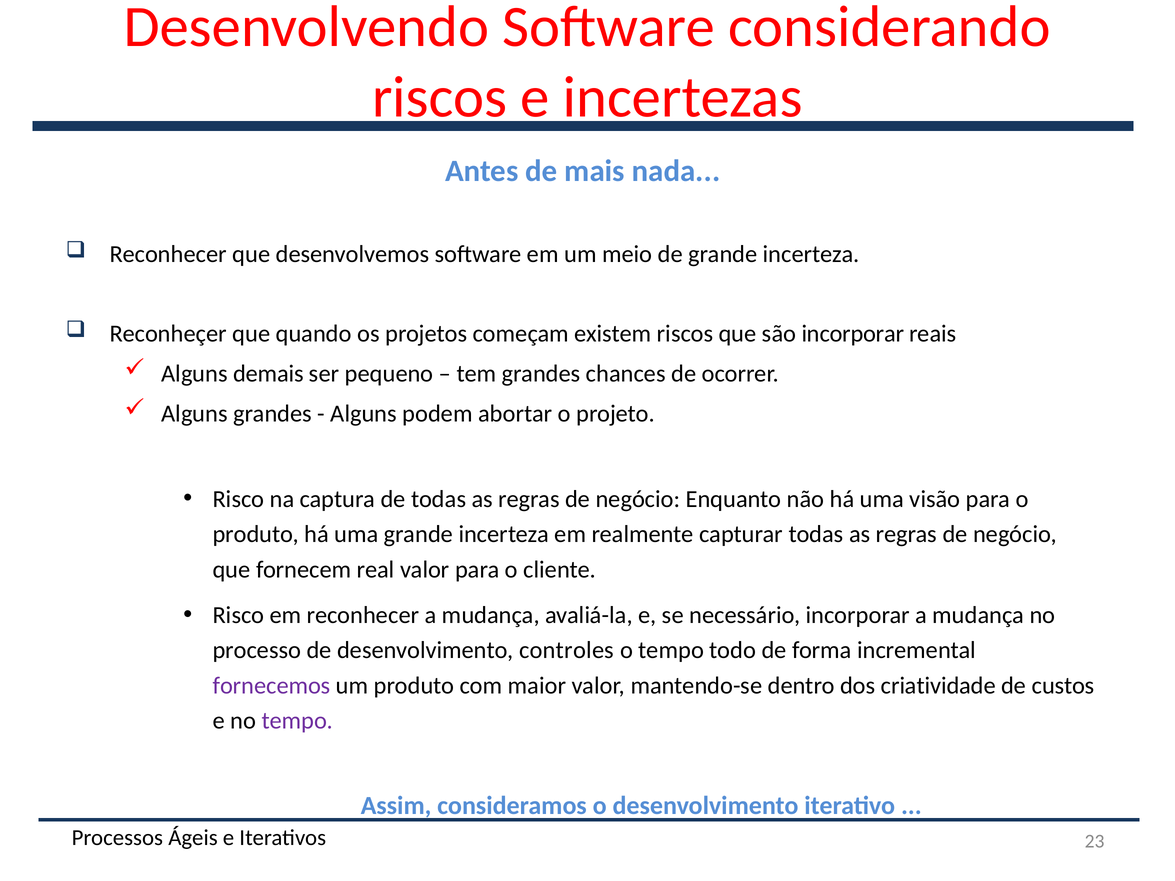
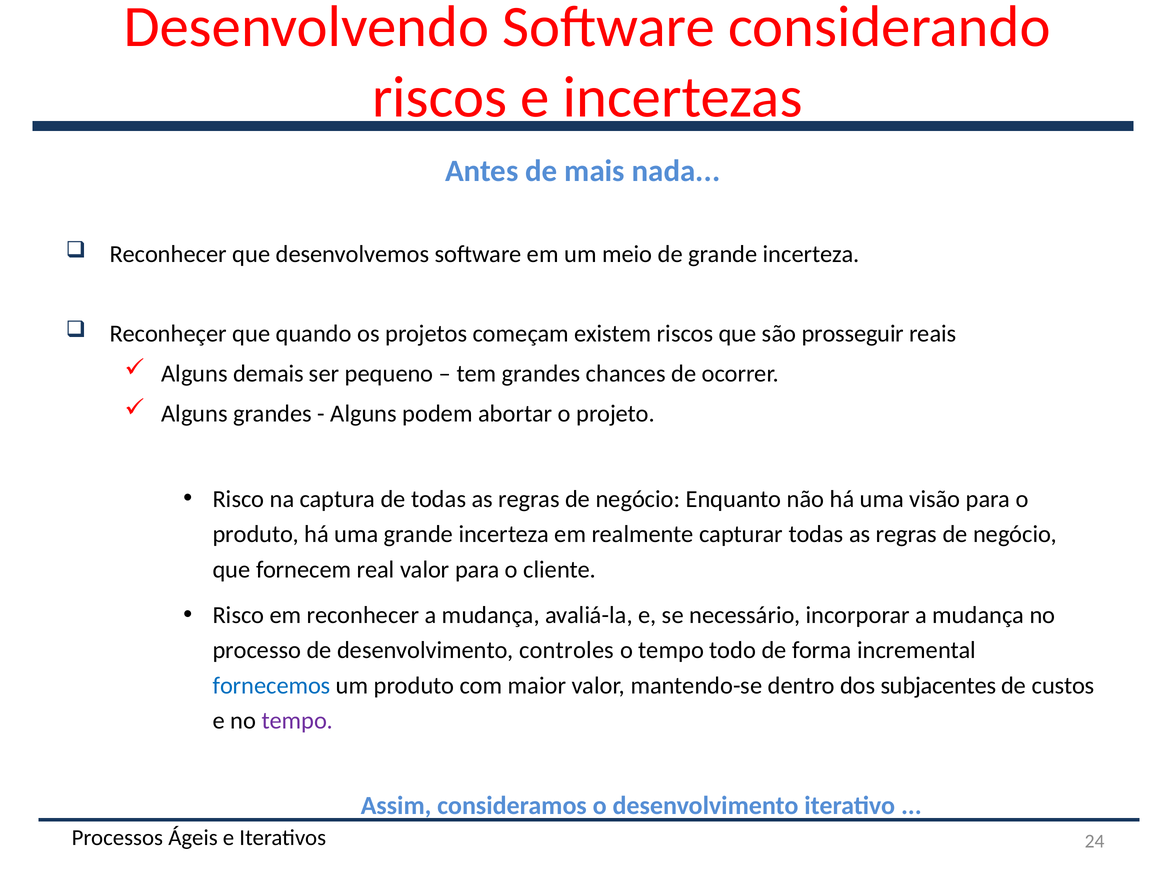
são incorporar: incorporar -> prosseguir (853, 334)
fornecemos colour: purple -> blue (272, 686)
criatividade: criatividade -> subjacentes (938, 686)
23: 23 -> 24 (1095, 841)
